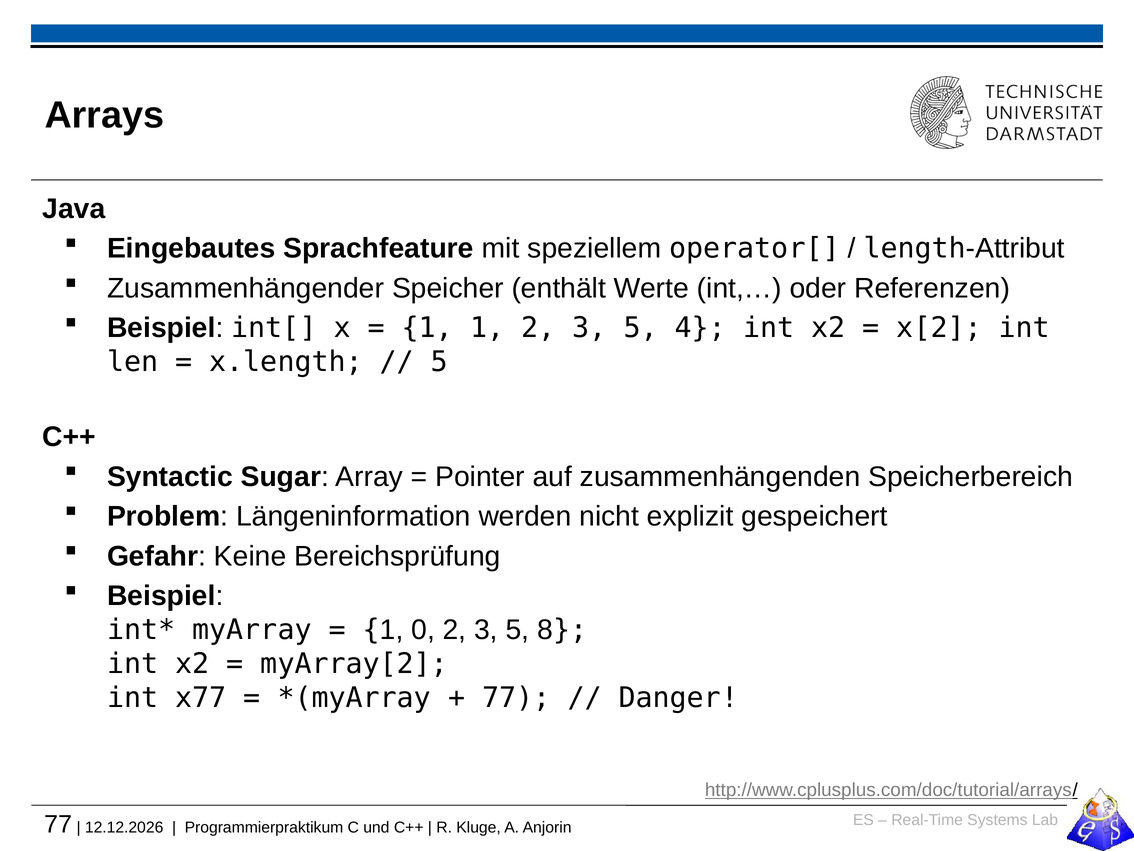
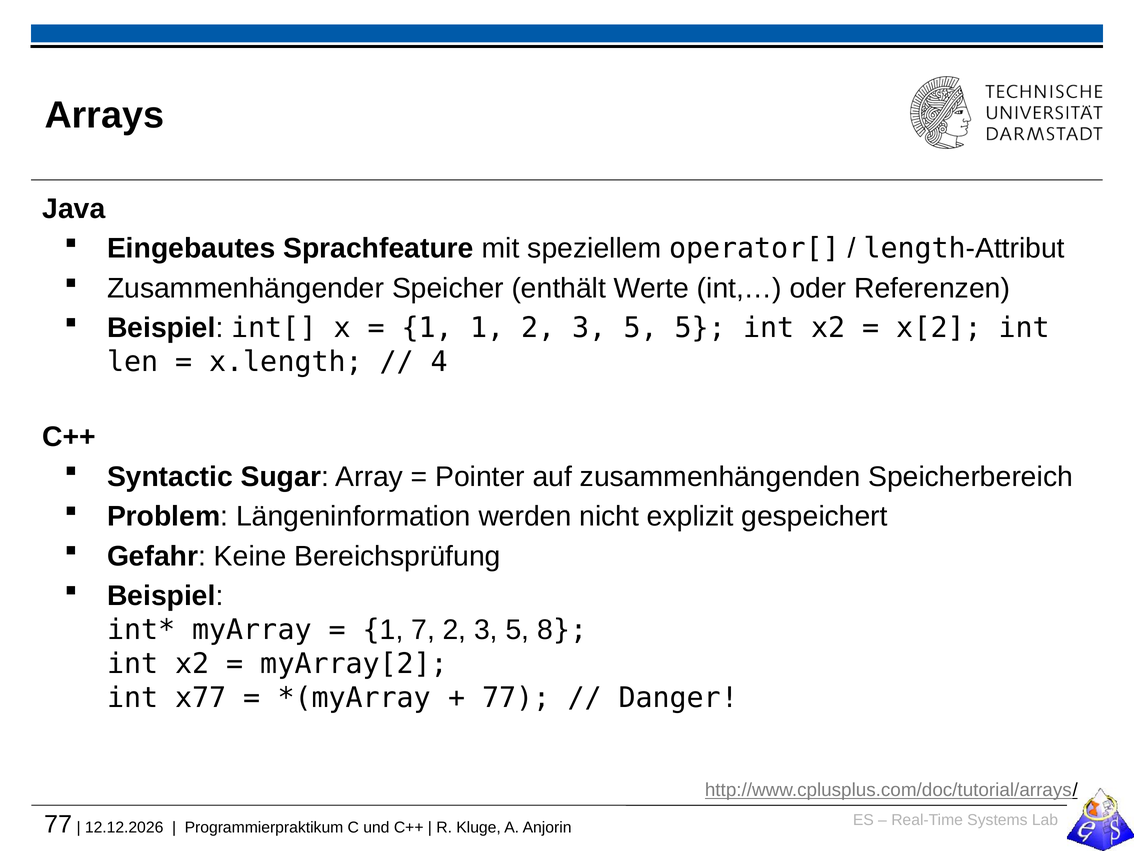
5 4: 4 -> 5 (700, 328)
5: 5 -> 4 (440, 362)
0: 0 -> 7 (423, 630)
